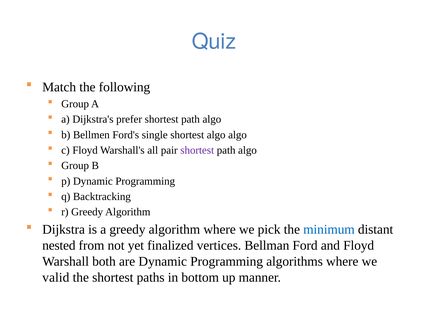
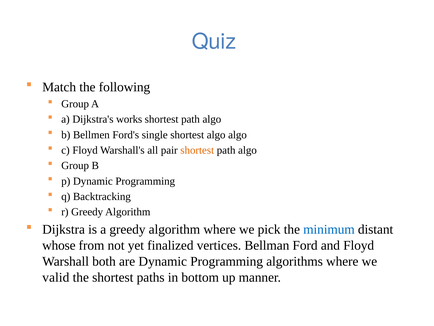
prefer: prefer -> works (129, 119)
shortest colour: purple -> orange (197, 150)
nested: nested -> whose (59, 245)
